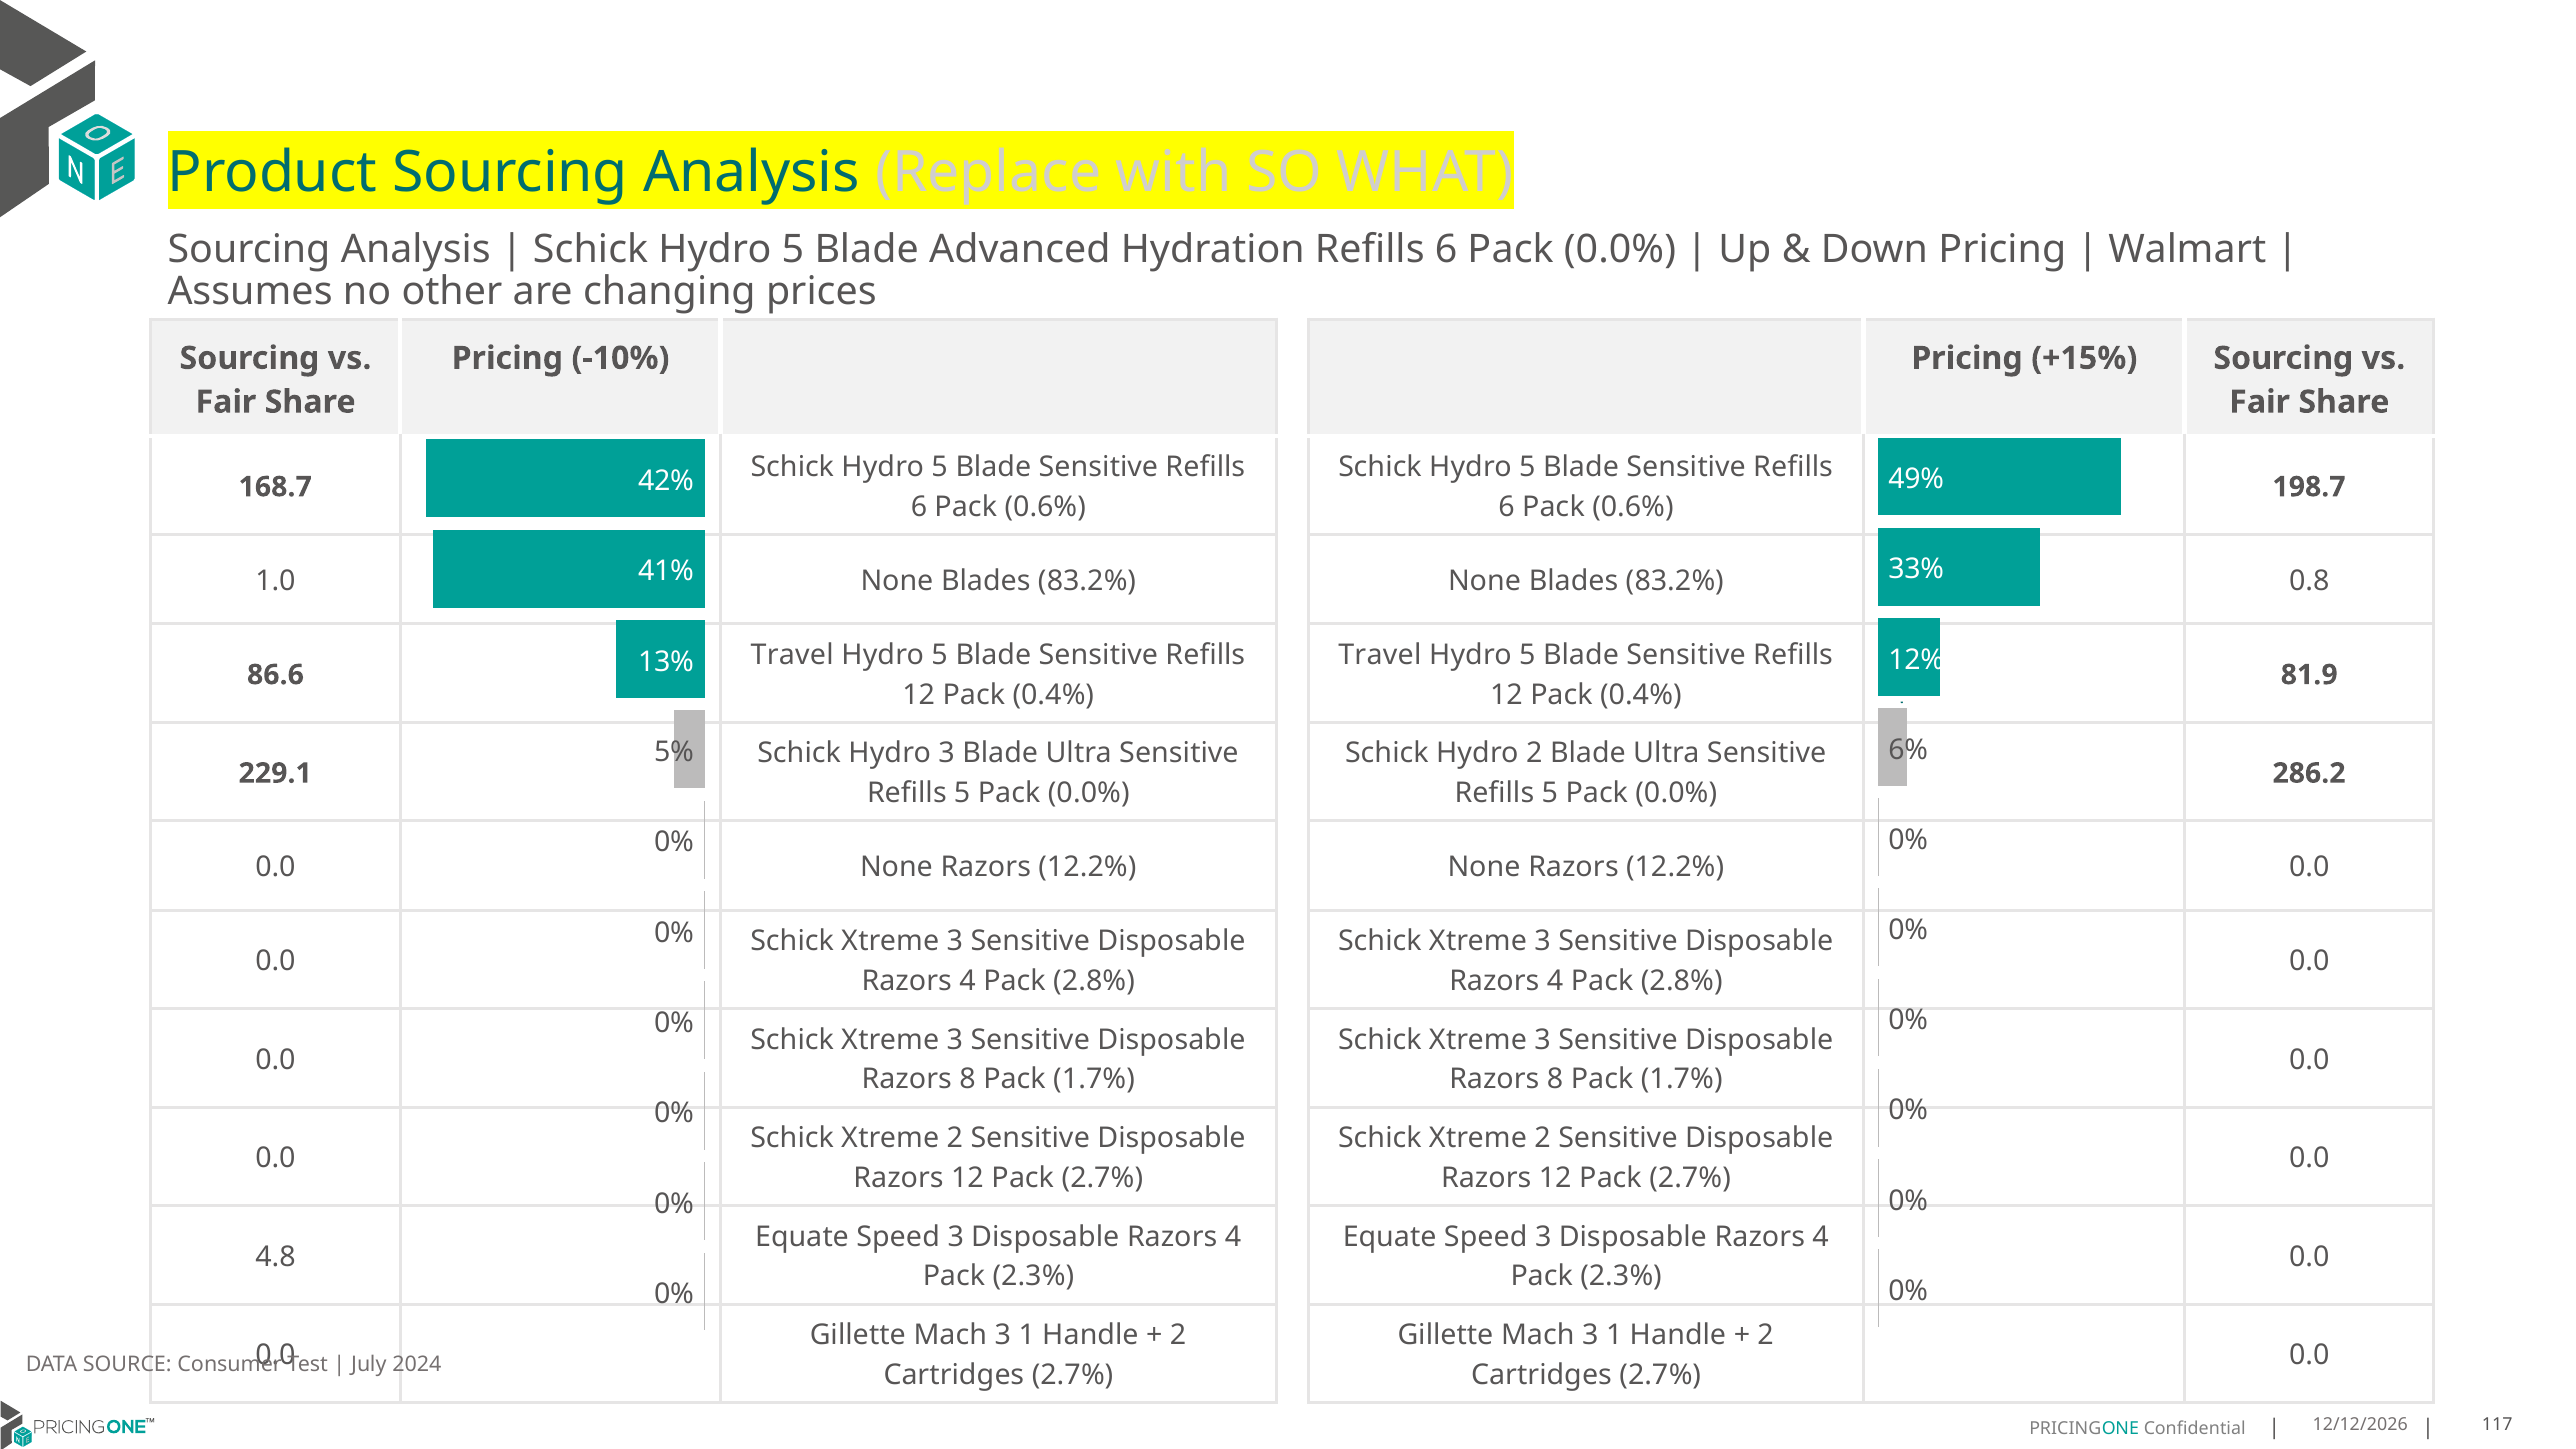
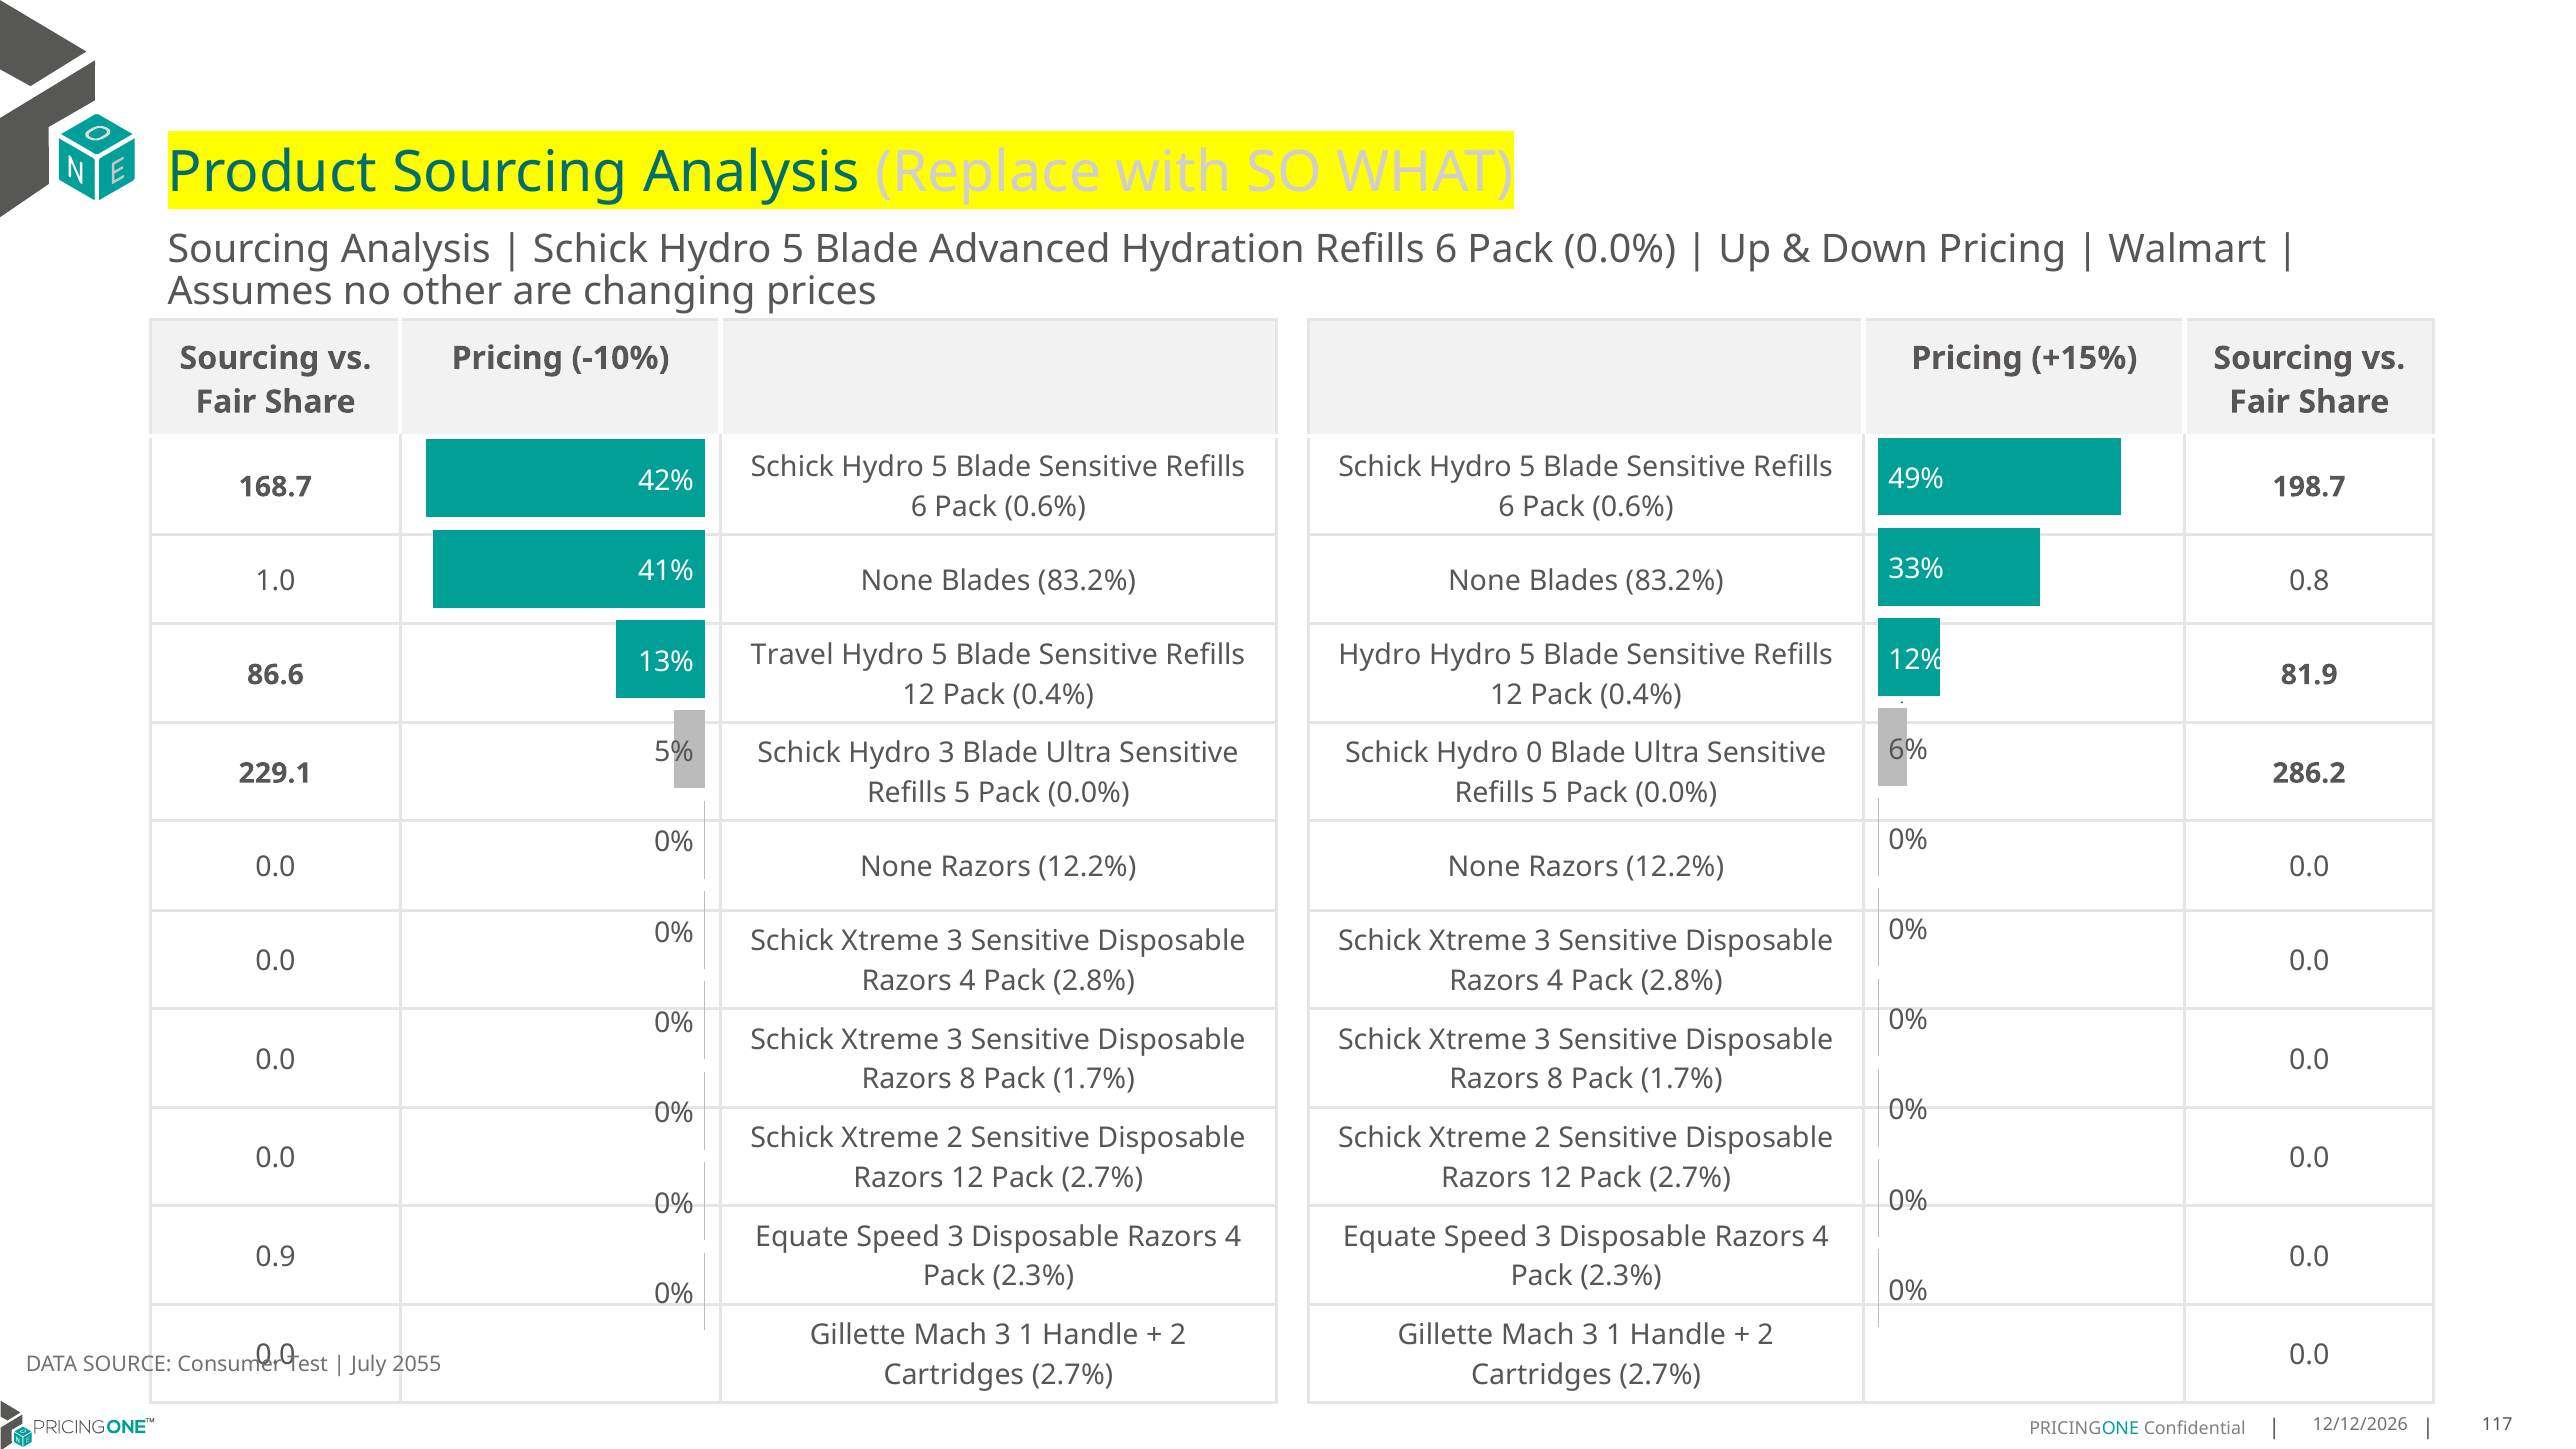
Travel: Travel -> Hydro (1380, 655)
Hydro 2: 2 -> 0 (1534, 754)
4.8: 4.8 -> 0.9 (275, 1257)
2024: 2024 -> 2055 (417, 1365)
